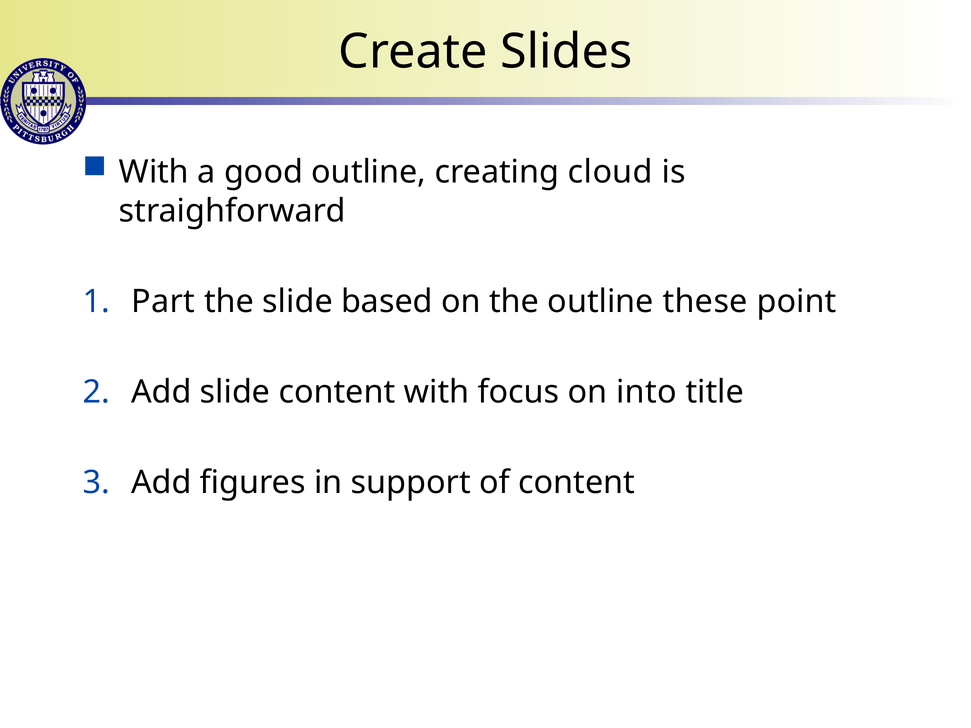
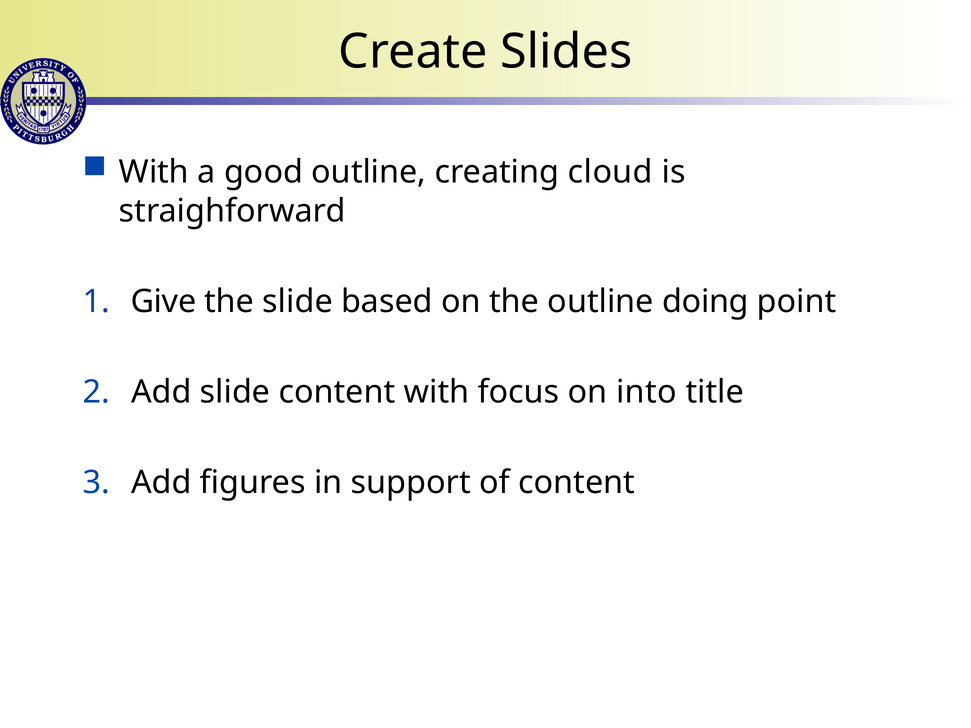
Part: Part -> Give (164, 302)
these: these -> doing (705, 302)
